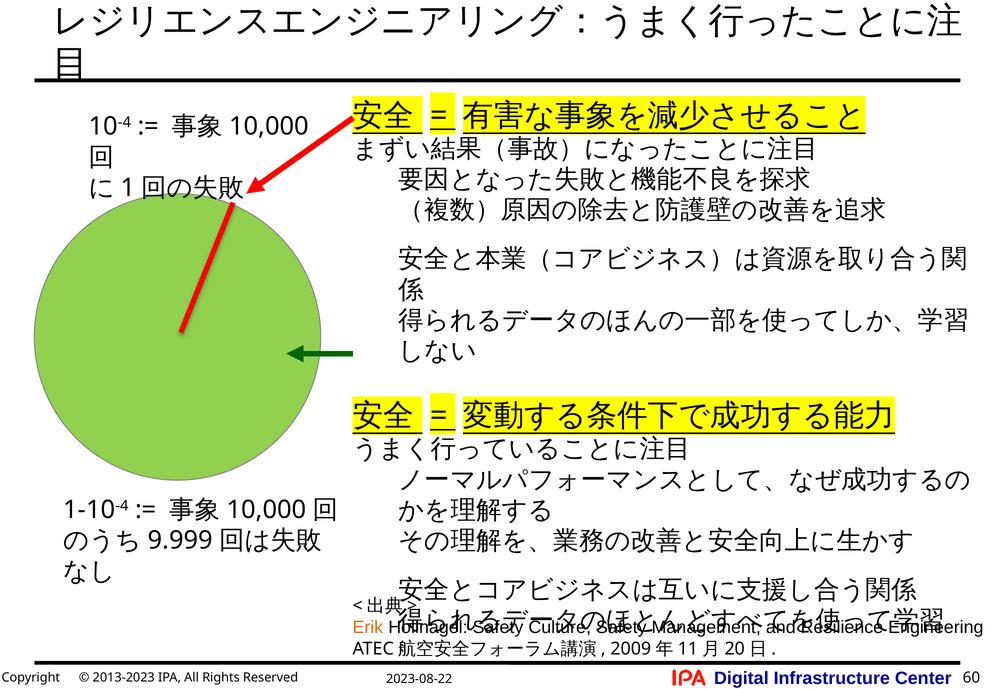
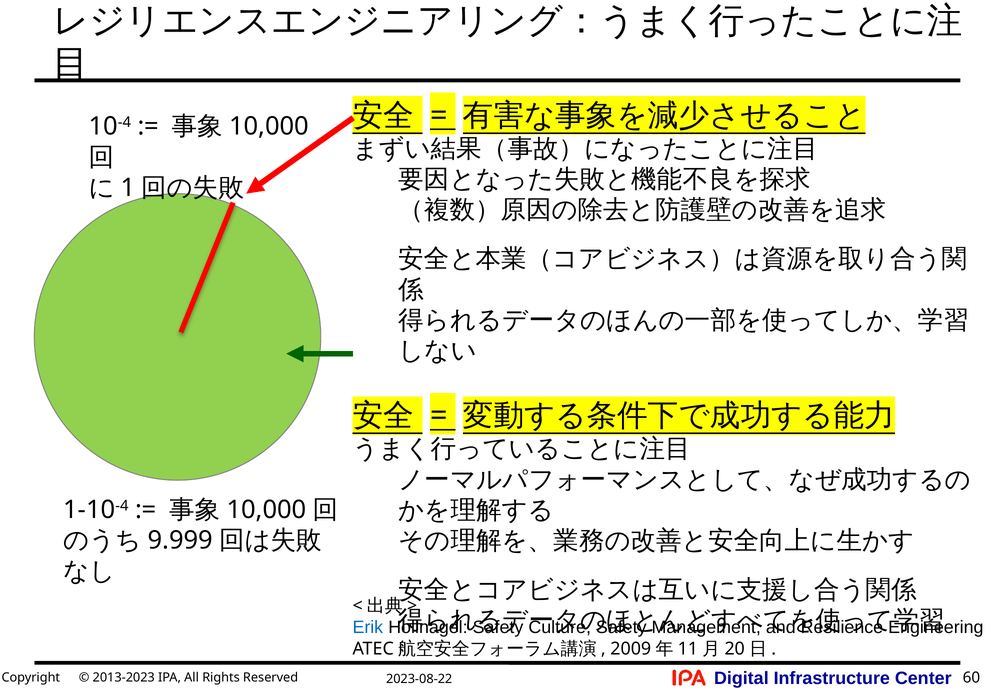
Erik colour: orange -> blue (368, 627)
